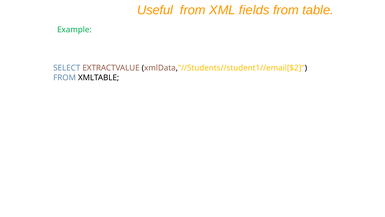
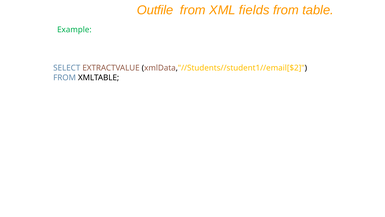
Useful: Useful -> Outfile (155, 10)
